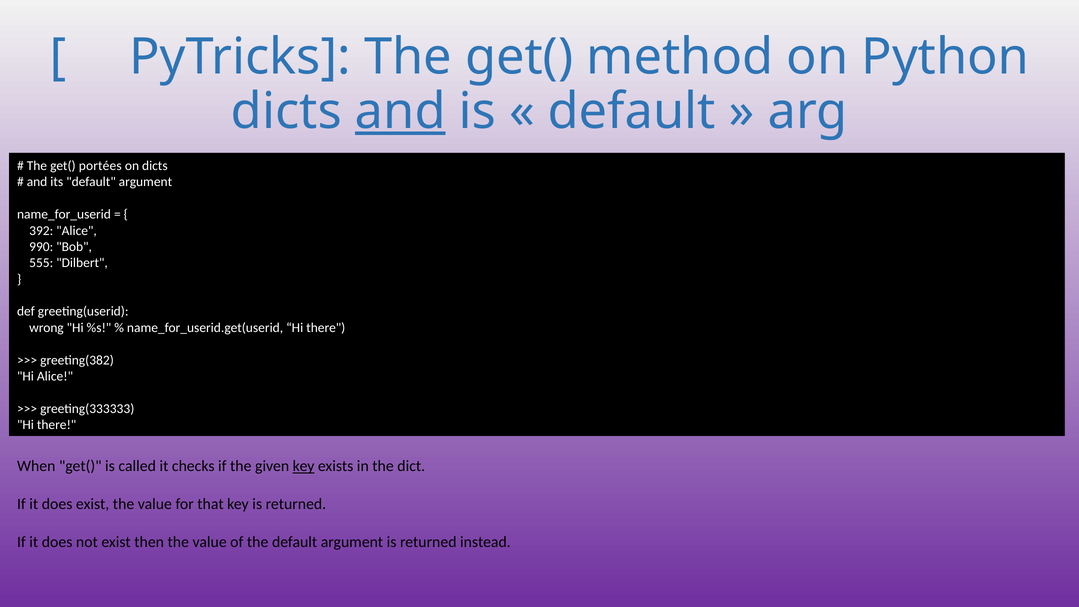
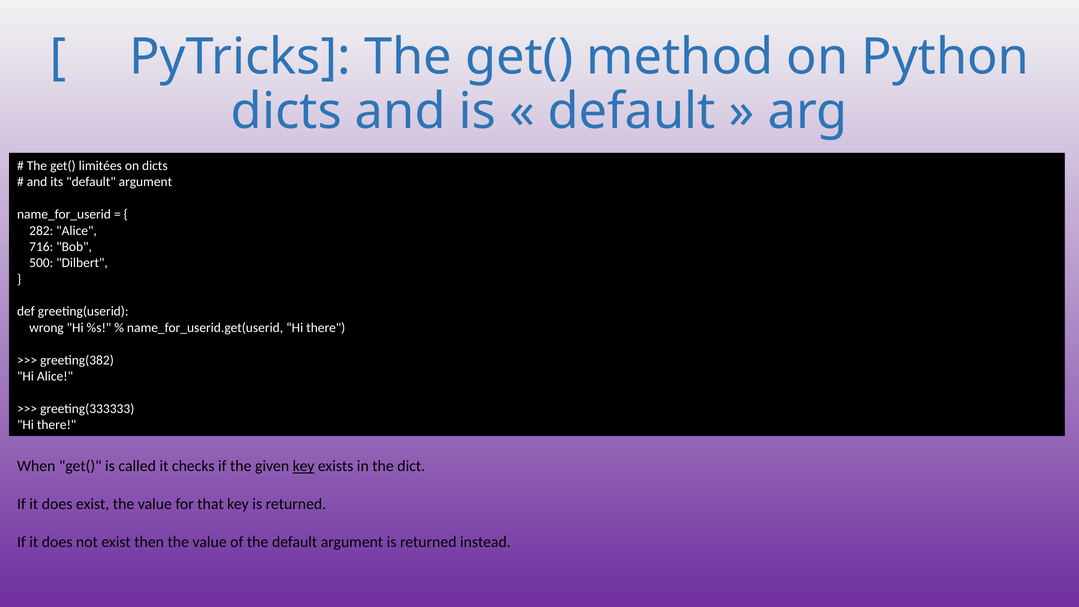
and underline: present -> none (400, 111)
portées: portées -> limitées (100, 166)
392: 392 -> 282 (41, 231)
990: 990 -> 716 (41, 247)
555: 555 -> 500 (41, 263)
